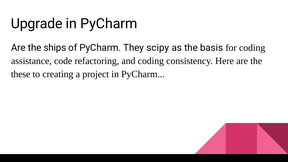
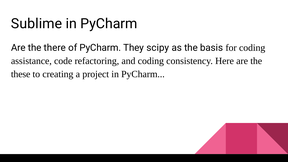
Upgrade: Upgrade -> Sublime (37, 24)
ships: ships -> there (55, 48)
